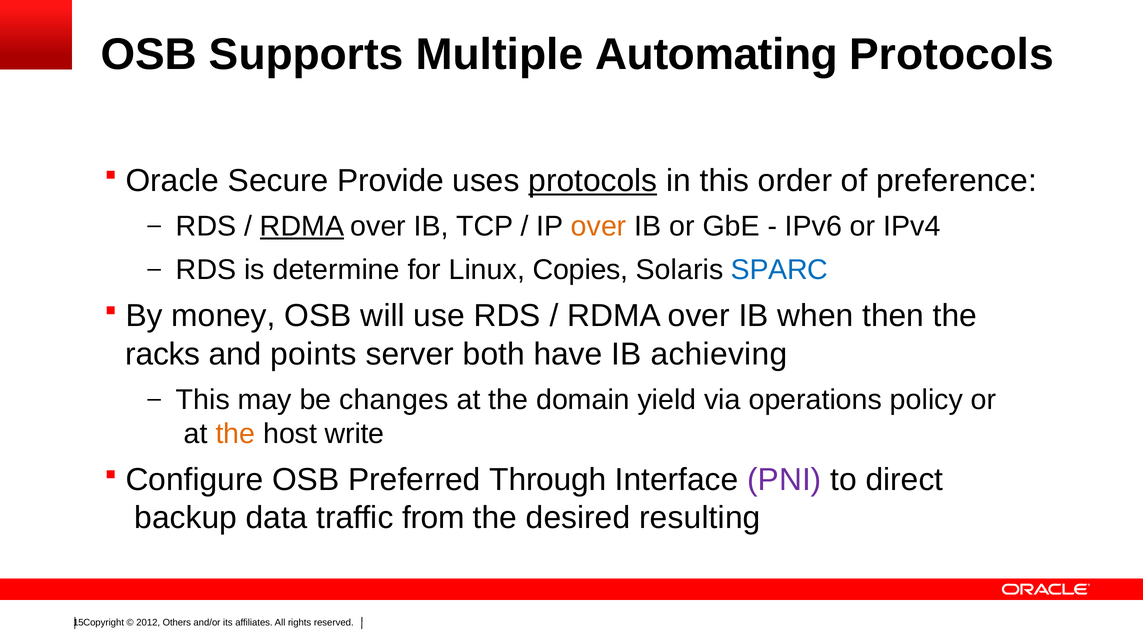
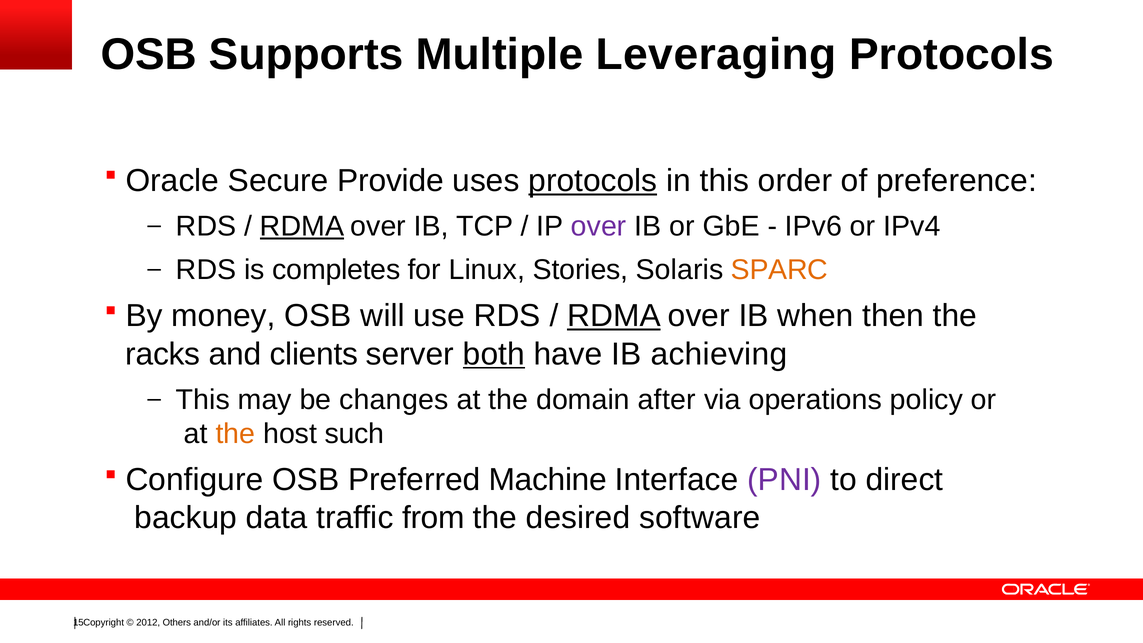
Automating: Automating -> Leveraging (716, 55)
over colour: orange -> purple (599, 226)
determine: determine -> completes (336, 270)
Copies: Copies -> Stories (581, 270)
SPARC colour: blue -> orange (779, 270)
RDMA underline: none -> present (614, 316)
points: points -> clients (314, 354)
both underline: none -> present (494, 354)
yield: yield -> after (667, 400)
write: write -> such (355, 434)
Through: Through -> Machine (548, 480)
resulting: resulting -> software (700, 518)
